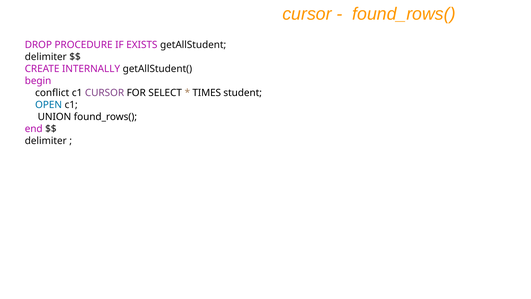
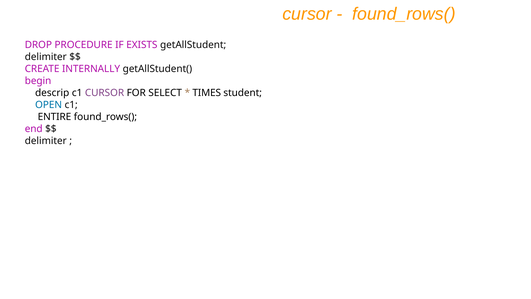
conflict: conflict -> descrip (52, 93)
UNION: UNION -> ENTIRE (54, 117)
